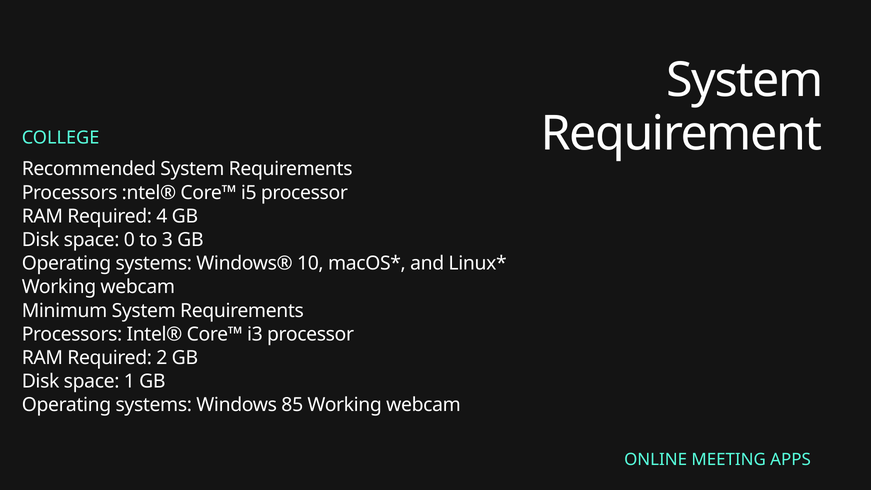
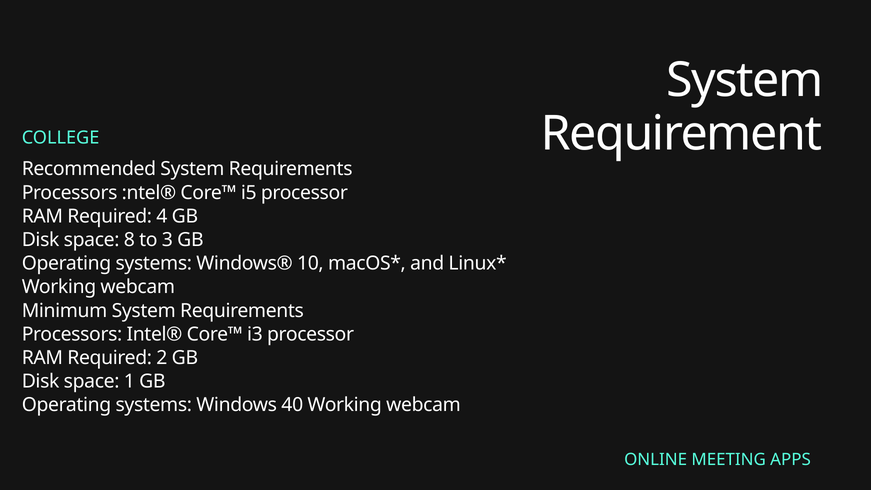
0: 0 -> 8 (129, 240)
85: 85 -> 40 (292, 405)
